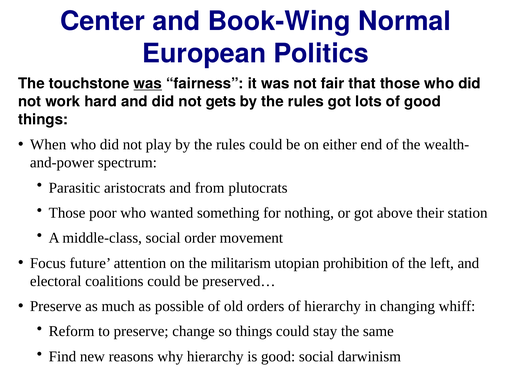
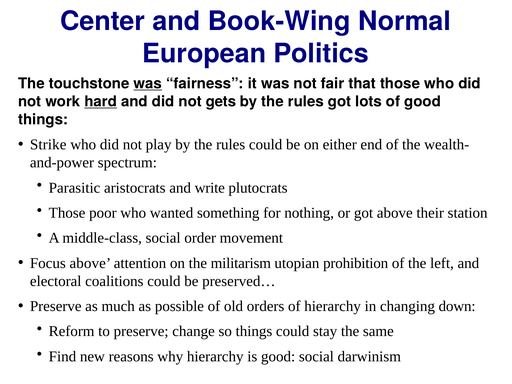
hard underline: none -> present (101, 102)
When: When -> Strike (48, 145)
from: from -> write (210, 188)
Focus future: future -> above (90, 263)
whiff: whiff -> down (457, 306)
